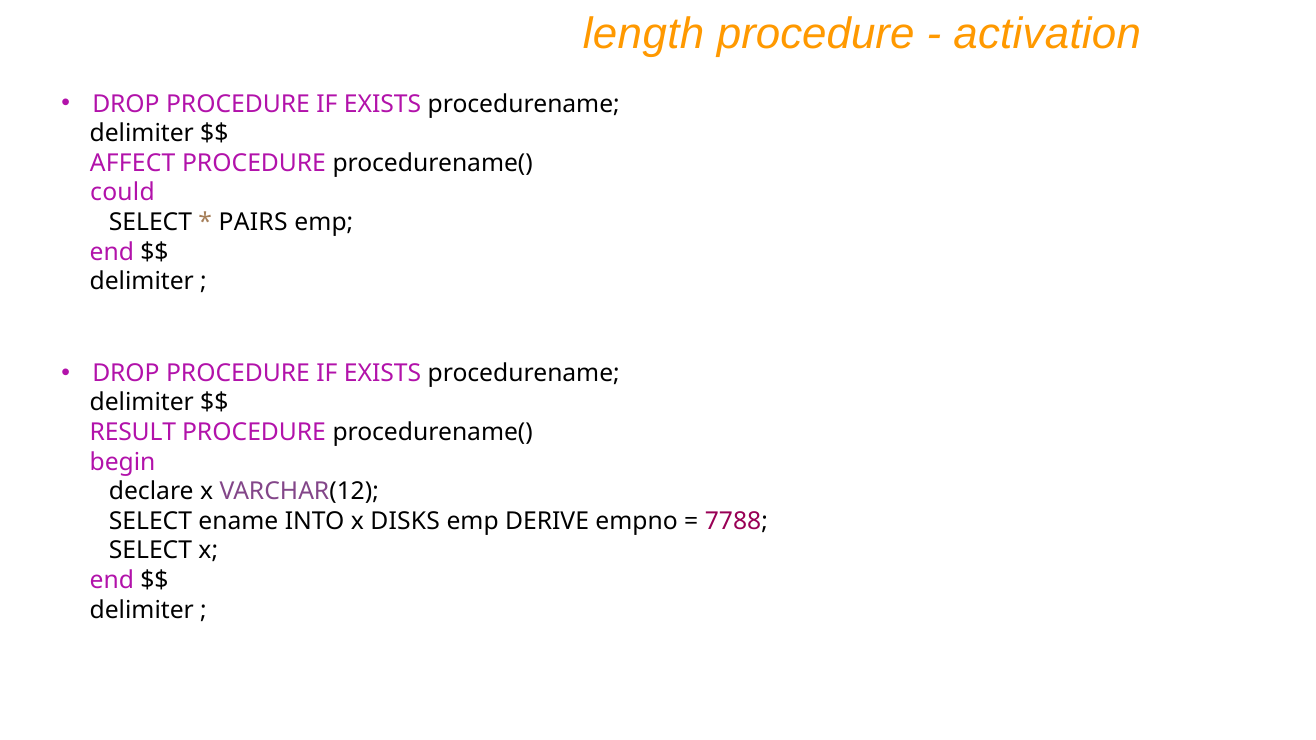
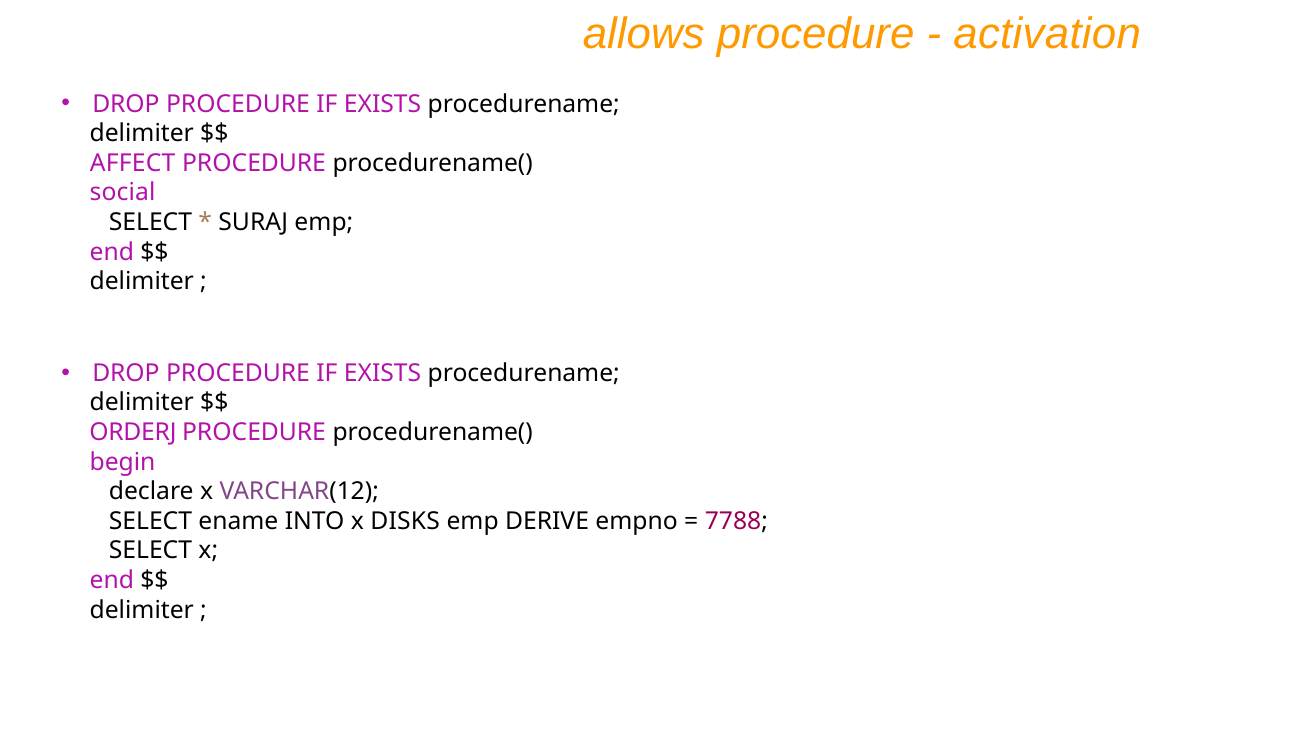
length: length -> allows (644, 34)
could: could -> social (123, 193)
PAIRS: PAIRS -> SURAJ (253, 222)
RESULT: RESULT -> ORDERJ (133, 433)
